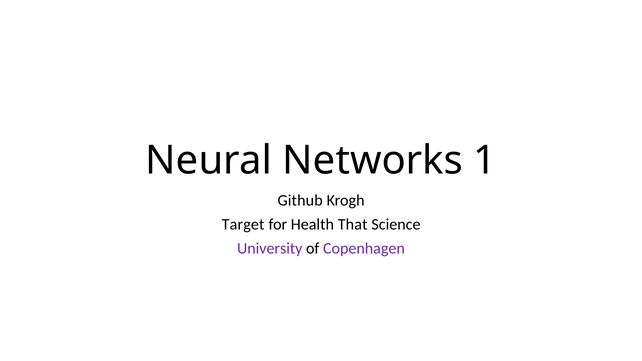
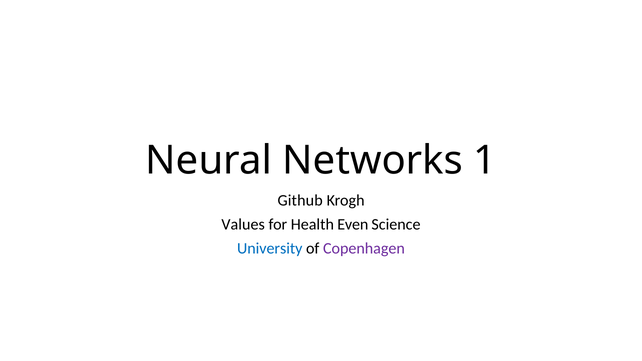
Target: Target -> Values (243, 225)
That: That -> Even (353, 225)
University colour: purple -> blue (270, 249)
